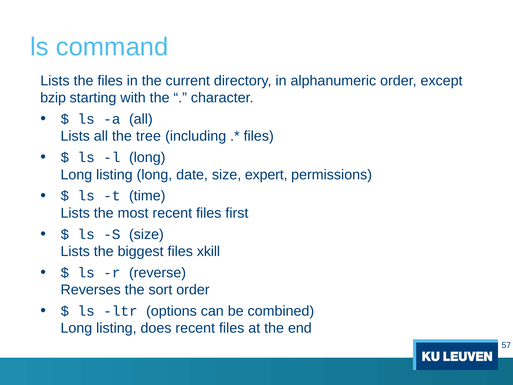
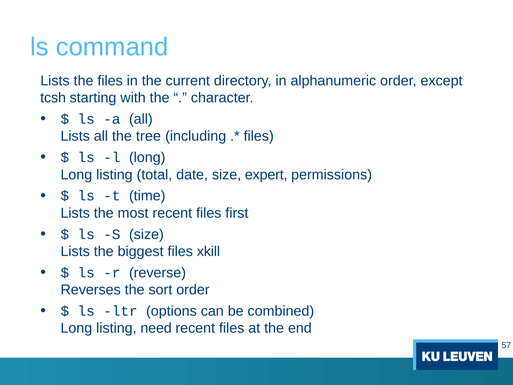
bzip: bzip -> tcsh (53, 98)
listing long: long -> total (154, 175)
does: does -> need (156, 328)
